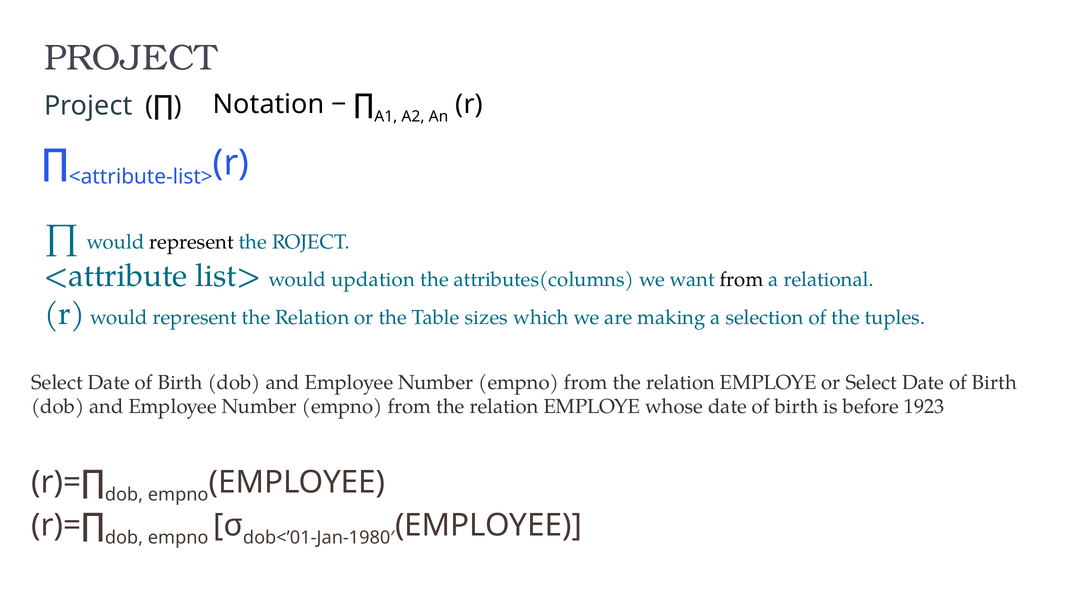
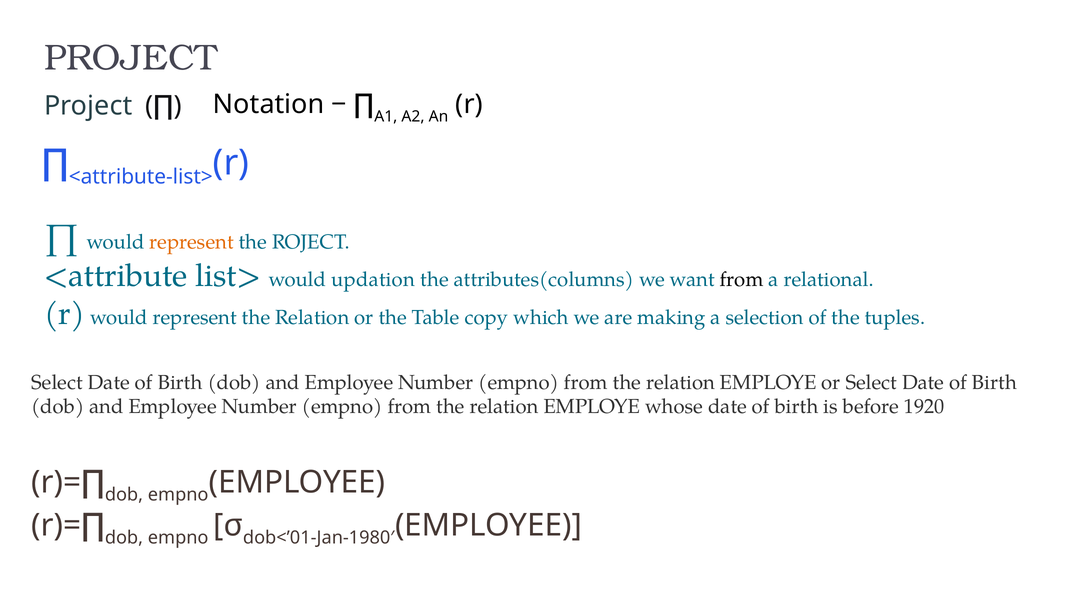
represent colour: black -> orange (192, 242)
sizes: sizes -> copy (486, 317)
1923: 1923 -> 1920 (924, 406)
